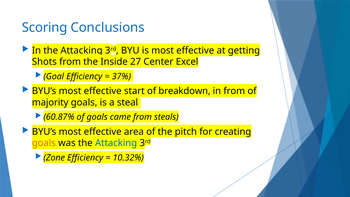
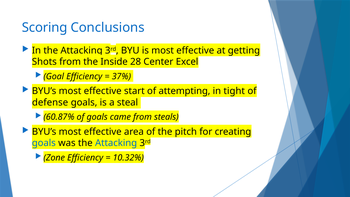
27: 27 -> 28 (136, 62)
breakdown: breakdown -> attempting (184, 91)
in from: from -> tight (234, 91)
majority: majority -> defense (50, 102)
goals colour: orange -> blue (44, 143)
